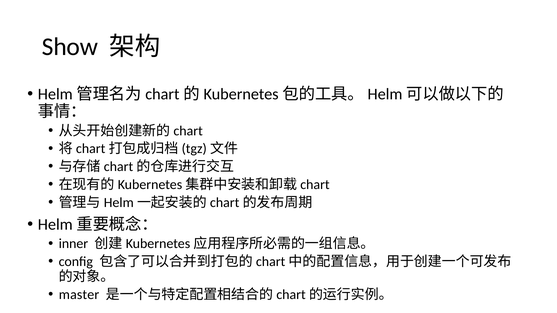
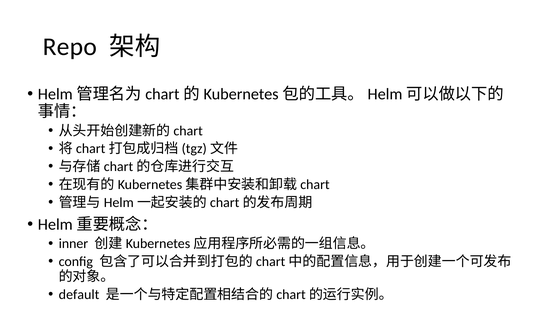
Show: Show -> Repo (70, 47)
master: master -> default (79, 295)
